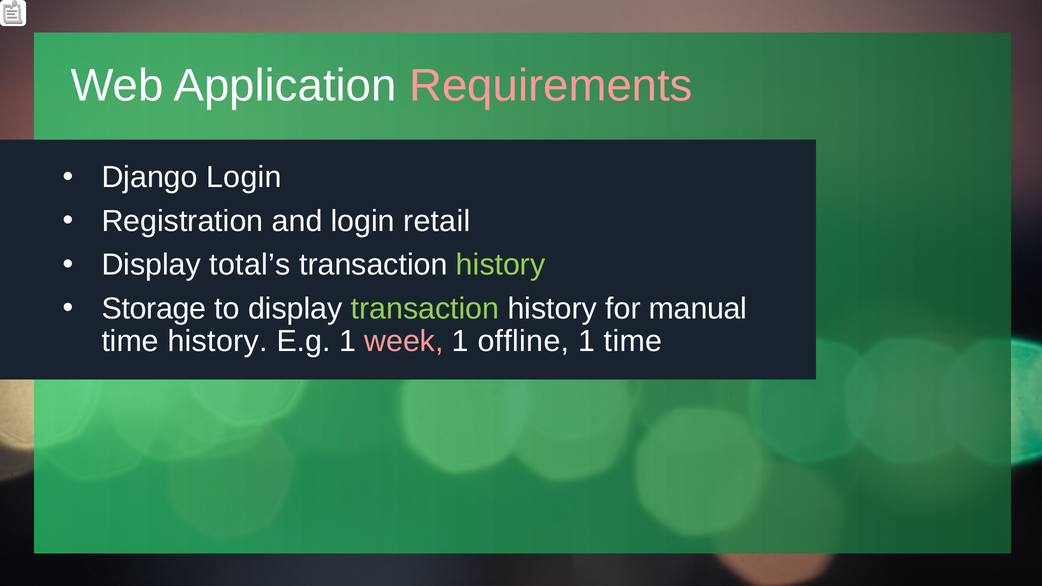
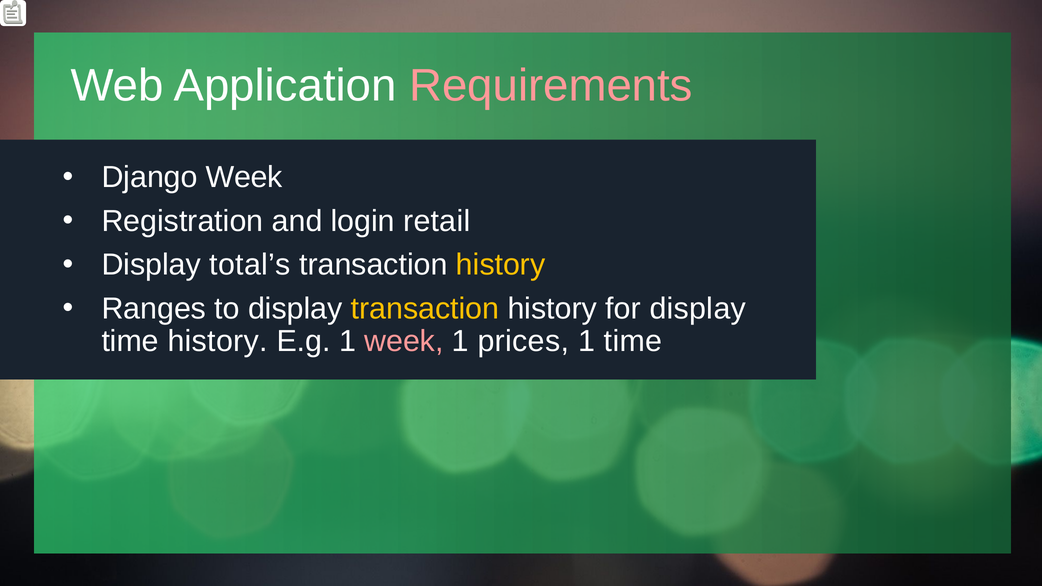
Django Login: Login -> Week (244, 177)
history colour: light green -> yellow (501, 265)
Storage: Storage -> Ranges (154, 309)
transaction colour: light green -> yellow (425, 309)
for manual: manual -> display (698, 309)
offline: offline -> prices (523, 341)
